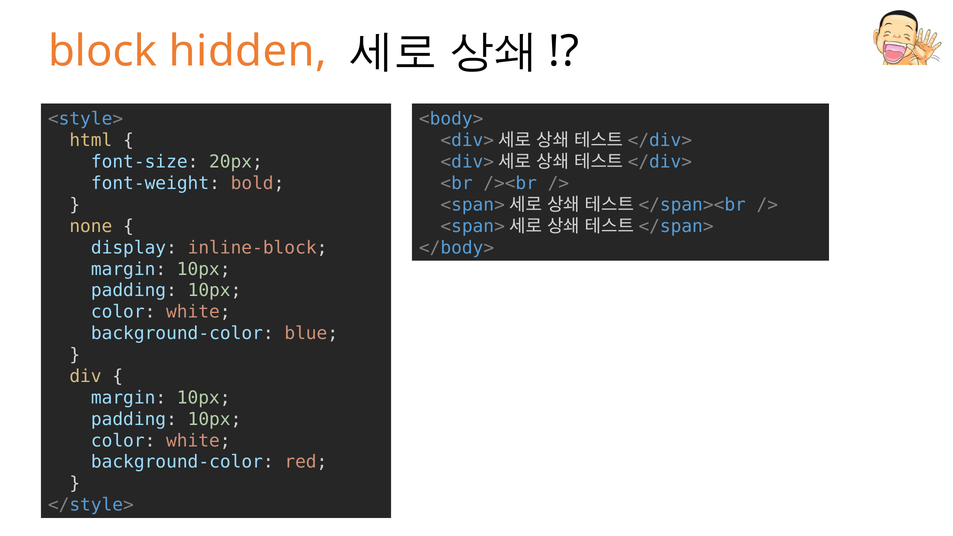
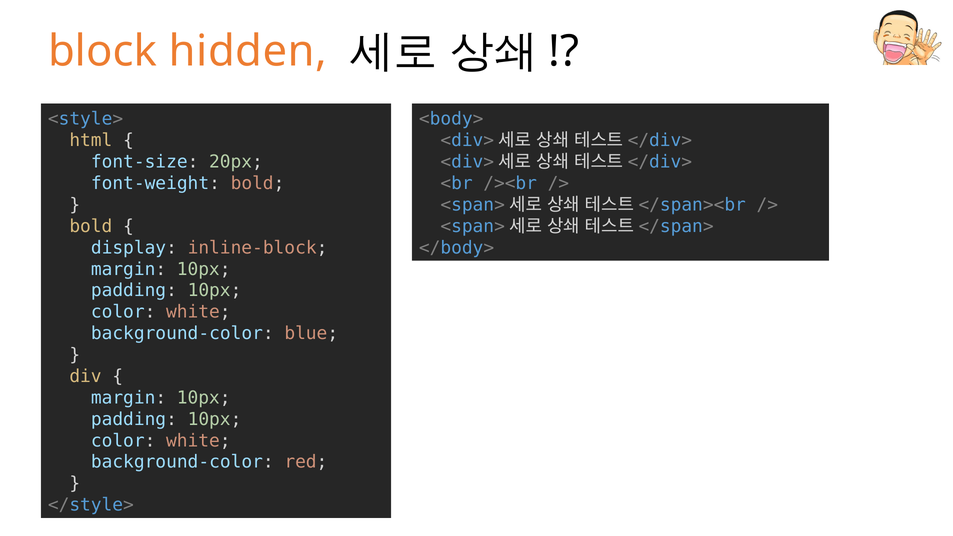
none: none -> bold (91, 226)
